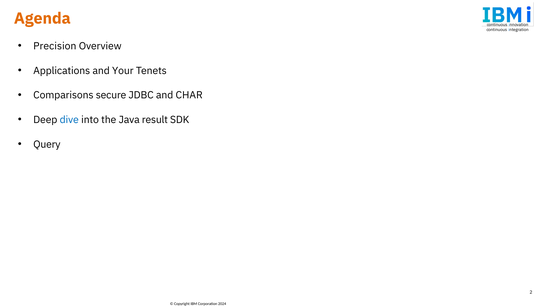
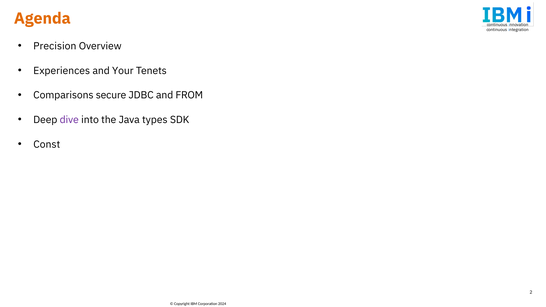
Applications: Applications -> Experiences (62, 71)
CHAR: CHAR -> FROM (189, 95)
dive colour: blue -> purple (69, 120)
result: result -> types (155, 120)
Query: Query -> Const (47, 144)
